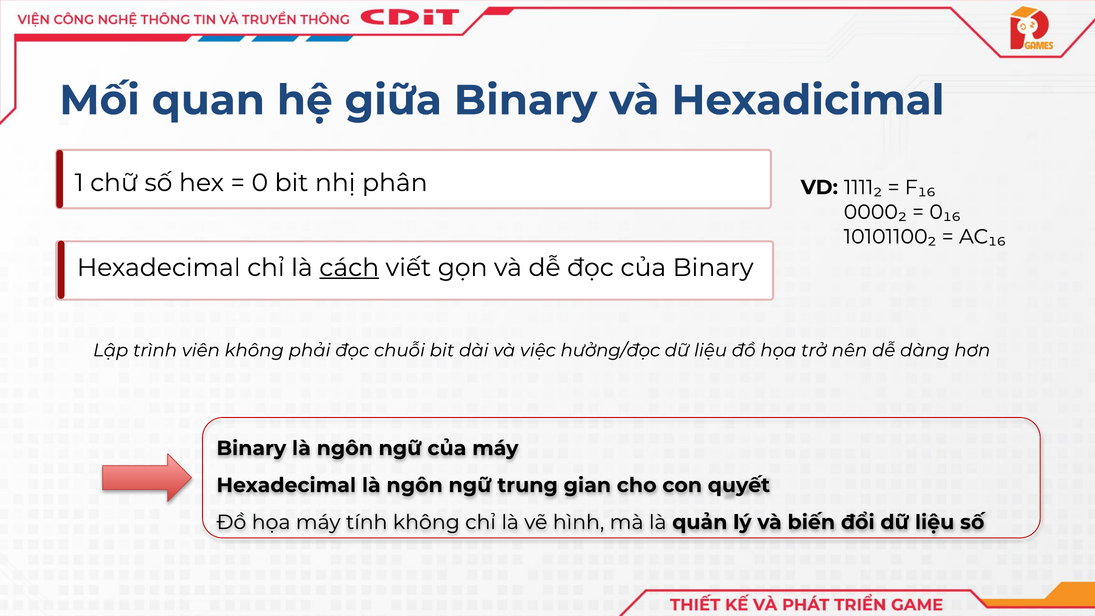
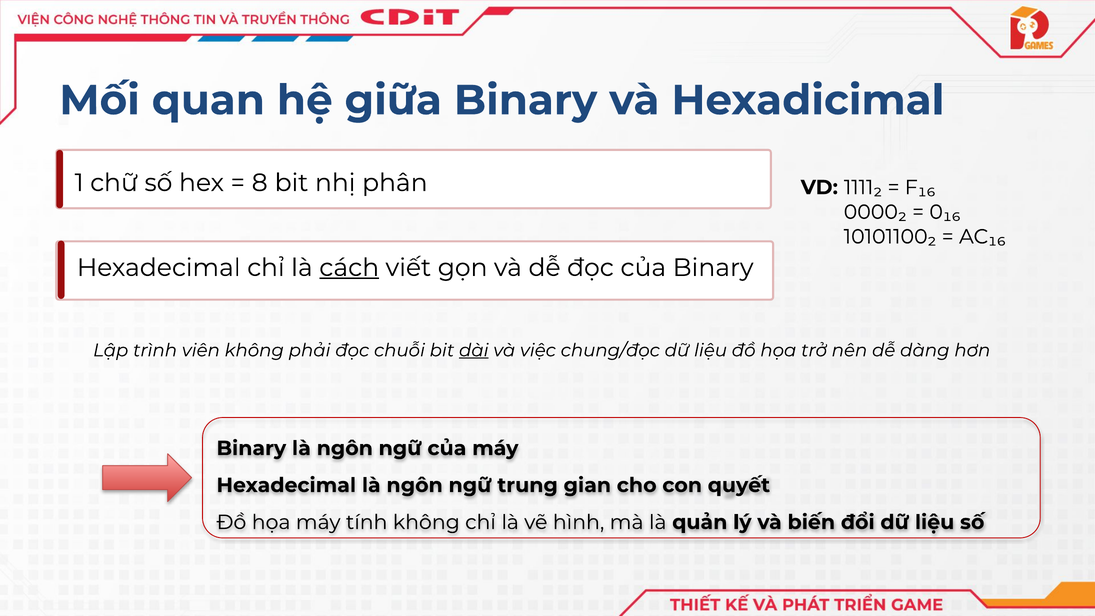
0: 0 -> 8 (260, 183)
dài underline: none -> present (474, 350)
hưởng/đọc: hưởng/đọc -> chung/đọc (610, 350)
